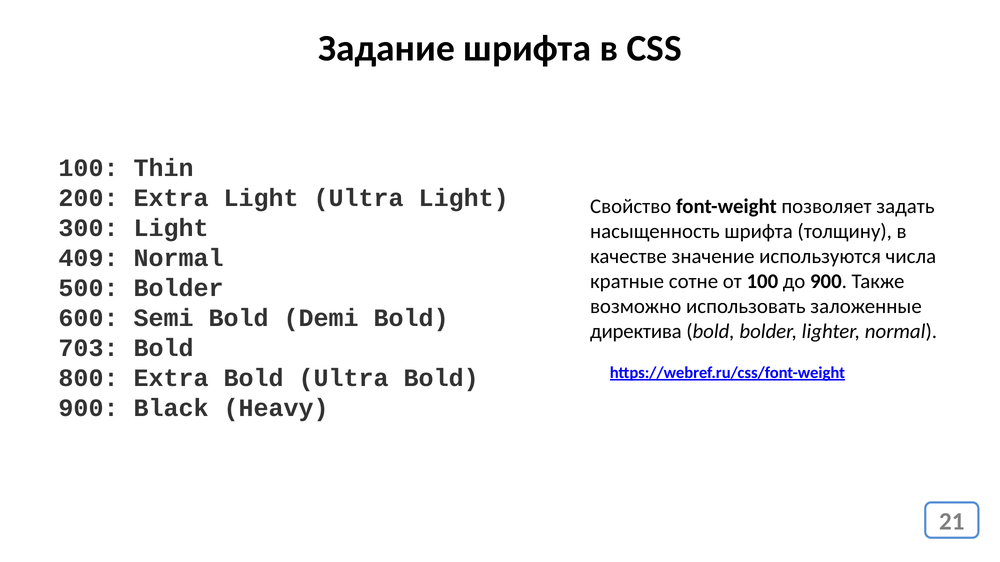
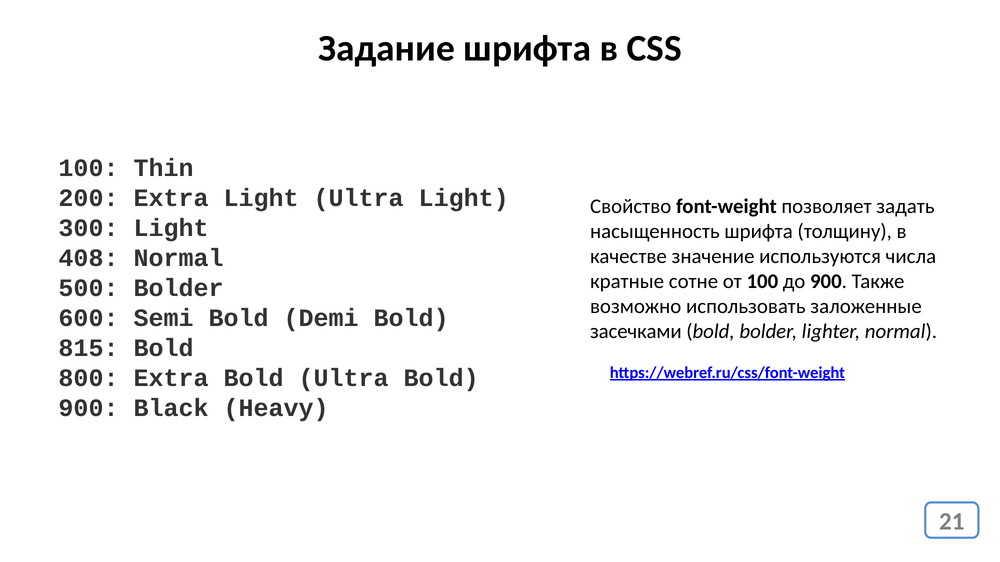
409: 409 -> 408 (89, 258)
директива: директива -> засечками (636, 332)
703: 703 -> 815 (89, 348)
